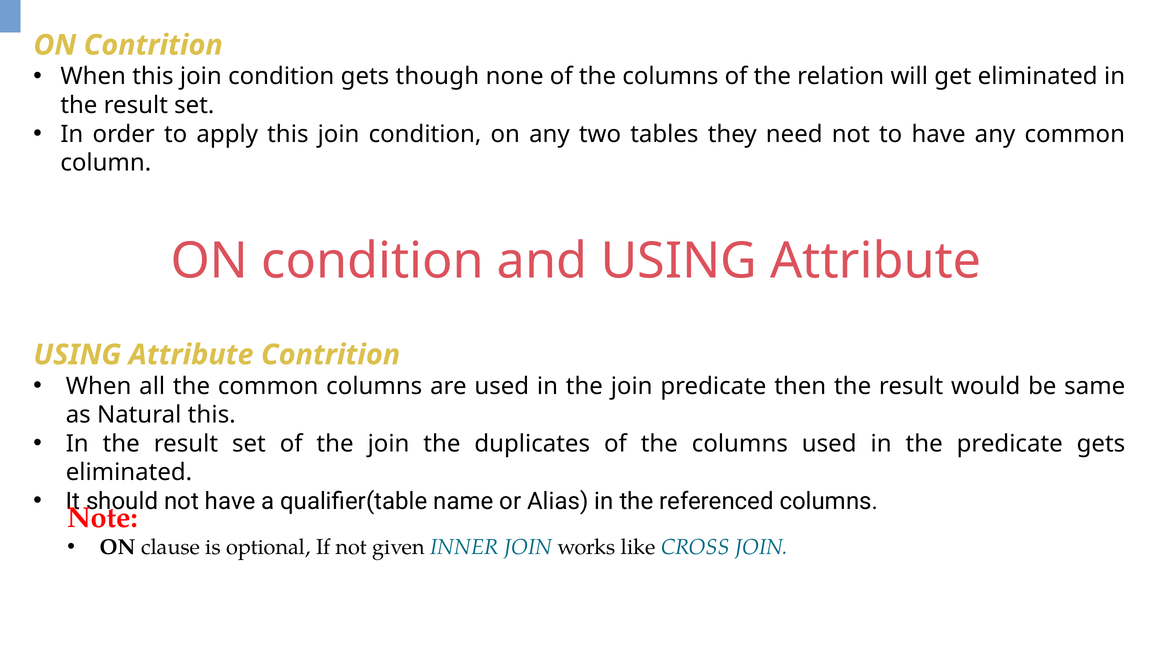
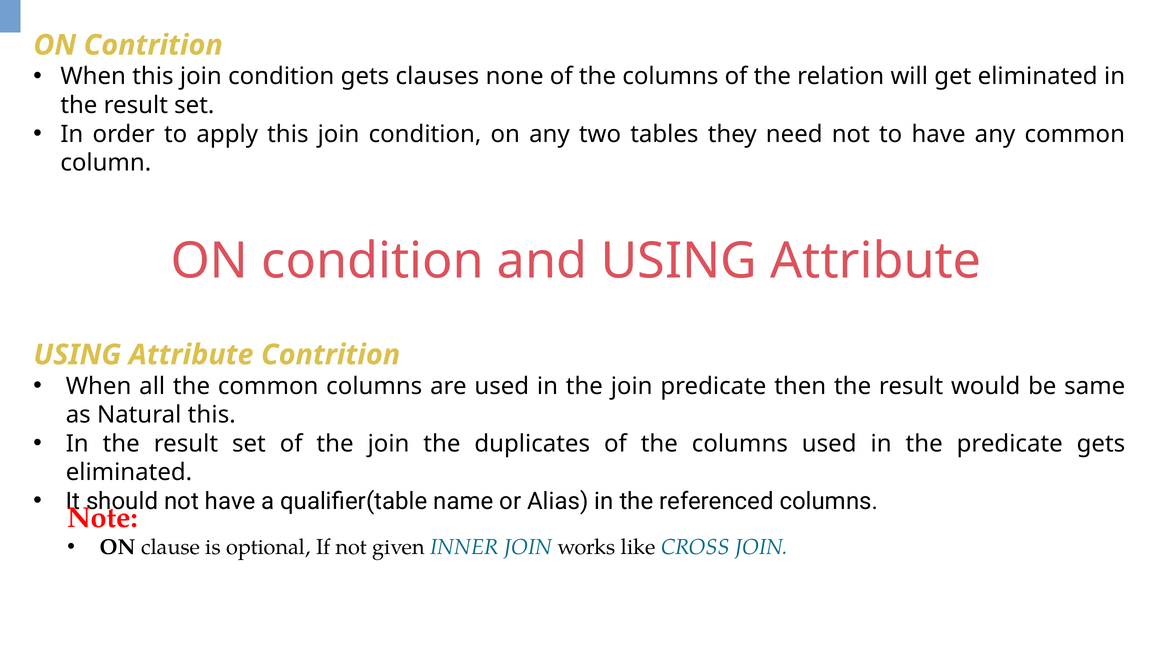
though: though -> clauses (437, 76)
